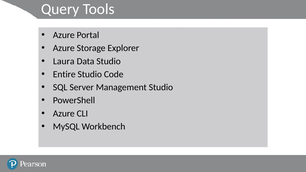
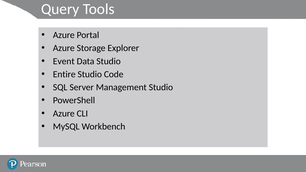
Laura: Laura -> Event (64, 61)
